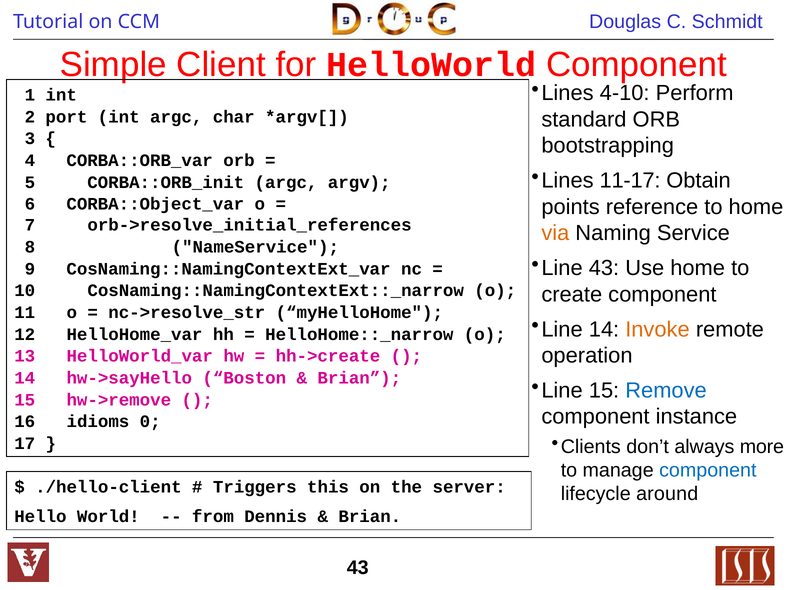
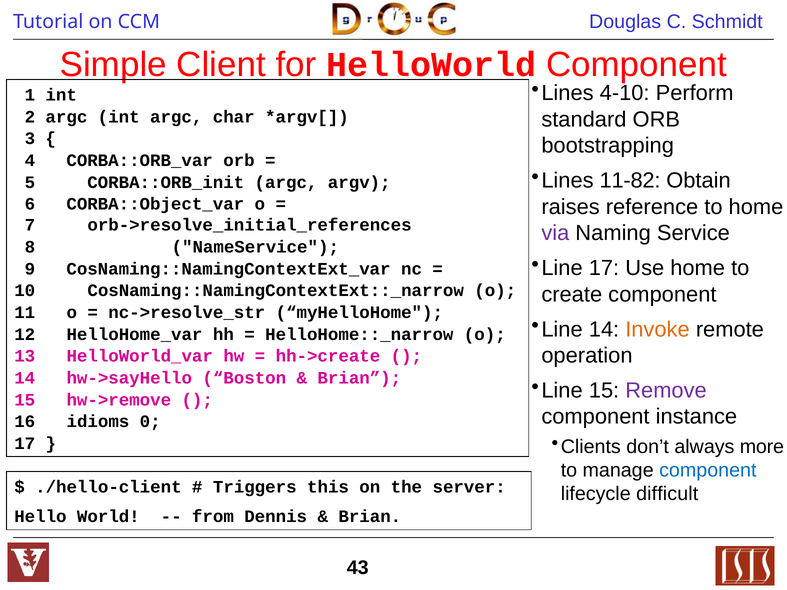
2 port: port -> argc (66, 117)
11-17: 11-17 -> 11-82 (630, 181)
points: points -> raises (571, 207)
via colour: orange -> purple (555, 233)
Line 43: 43 -> 17 (604, 268)
Remove colour: blue -> purple (666, 391)
around: around -> difficult (667, 494)
